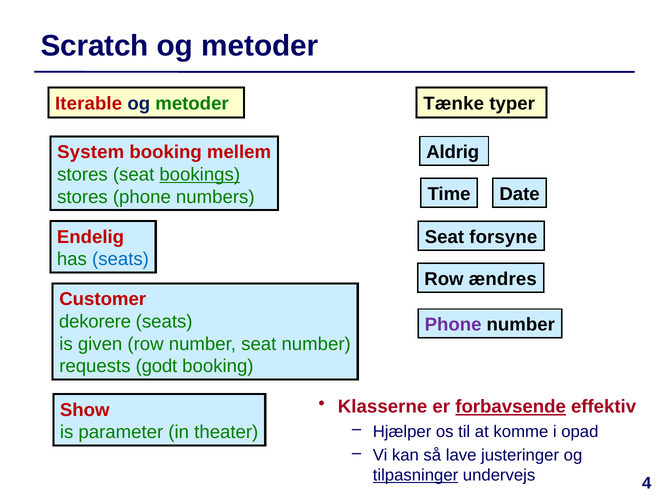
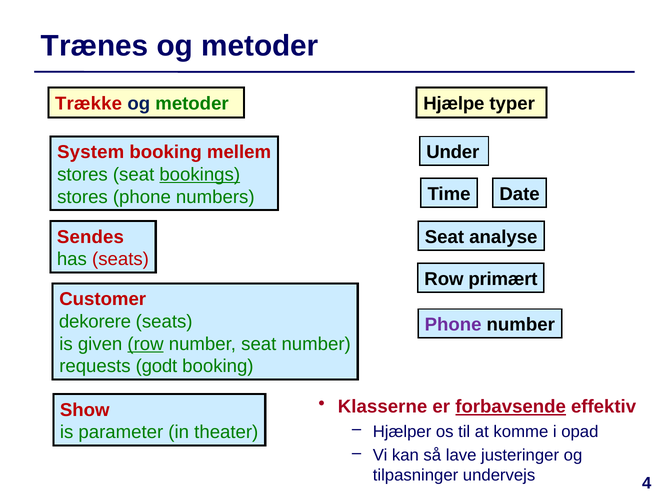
Scratch: Scratch -> Trænes (95, 46)
Iterable: Iterable -> Trække (89, 103)
Tænke: Tænke -> Hjælpe (454, 103)
Aldrig: Aldrig -> Under (453, 152)
Endelig: Endelig -> Sendes (90, 237)
forsyne: forsyne -> analyse (503, 237)
seats colour: blue -> red (120, 259)
ændres: ændres -> primært (503, 279)
row underline: none -> present (146, 344)
tilpasninger underline: present -> none (416, 475)
